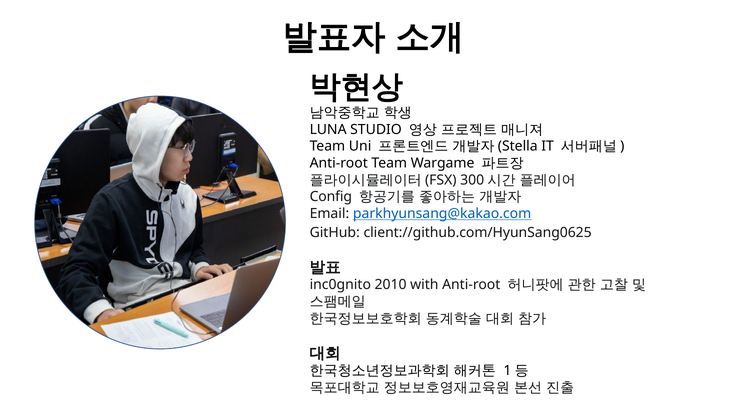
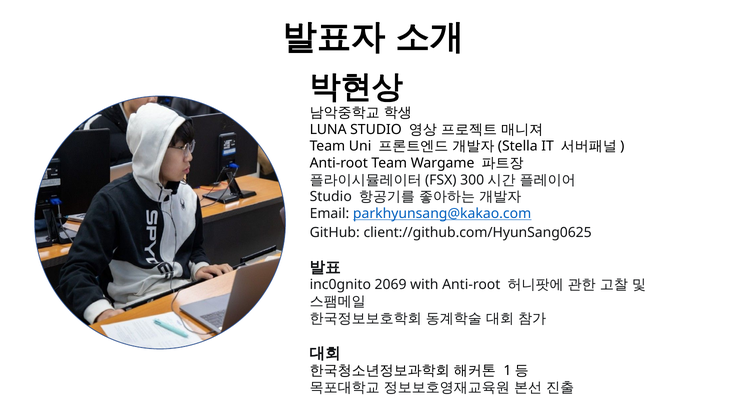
Config: Config -> Studio (331, 197)
2010: 2010 -> 2069 (391, 285)
